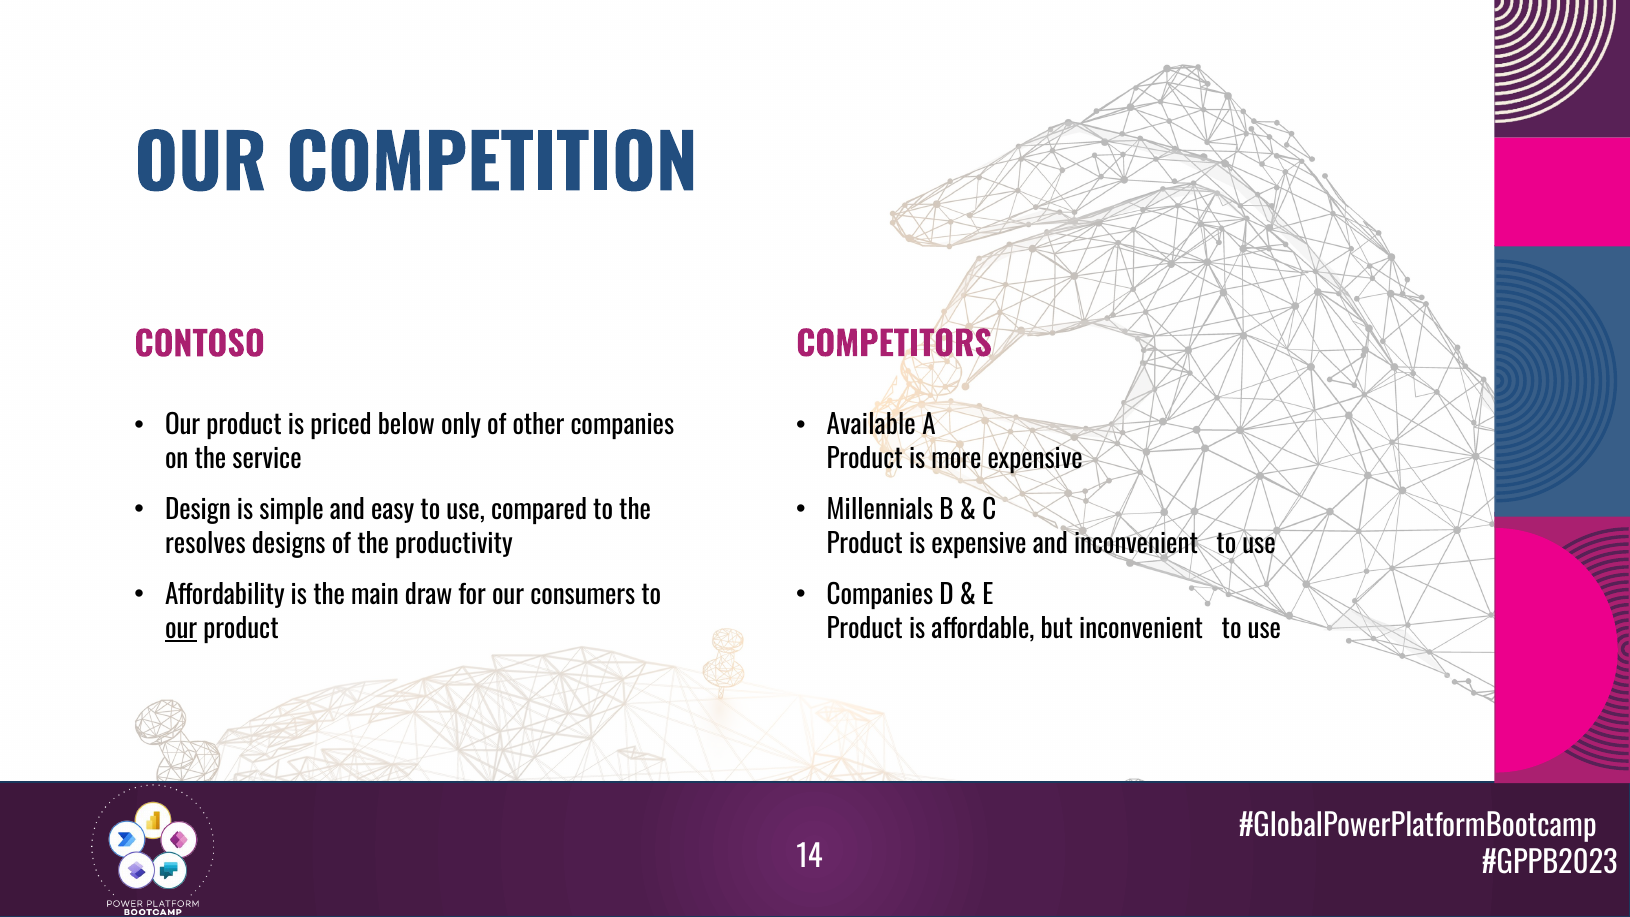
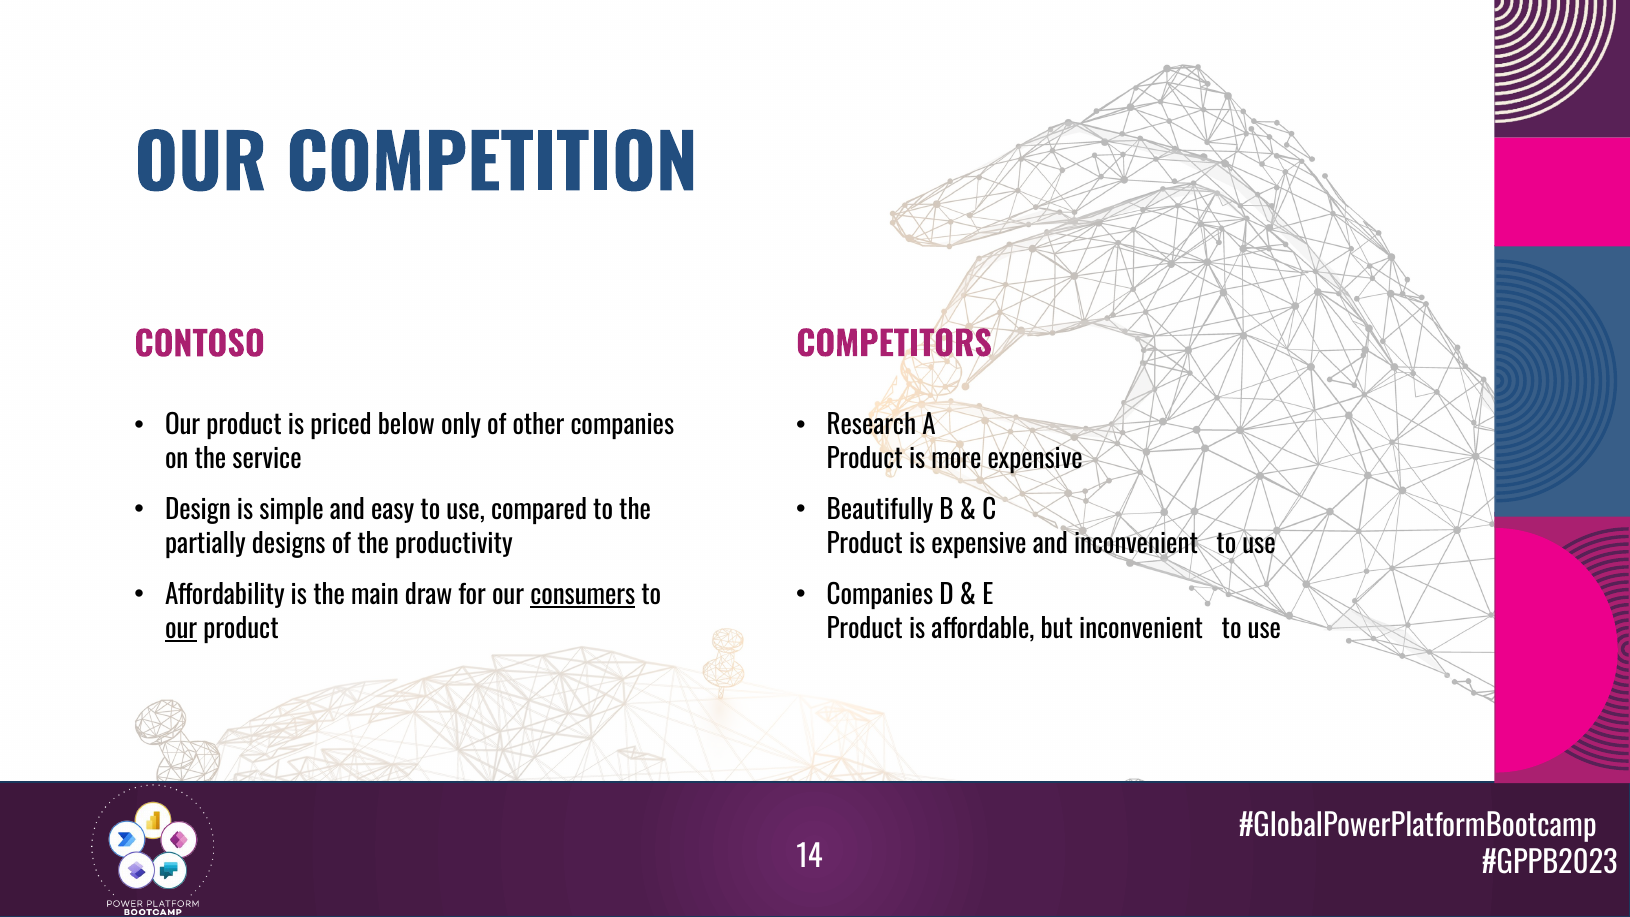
Available: Available -> Research (871, 426)
Millennials: Millennials -> Beautifully (880, 511)
resolves: resolves -> partially (205, 544)
consumers underline: none -> present (583, 595)
